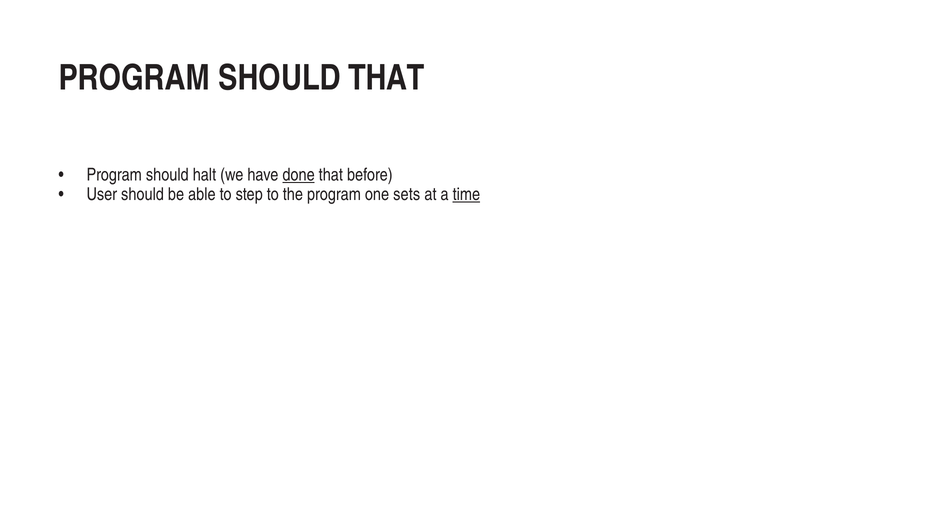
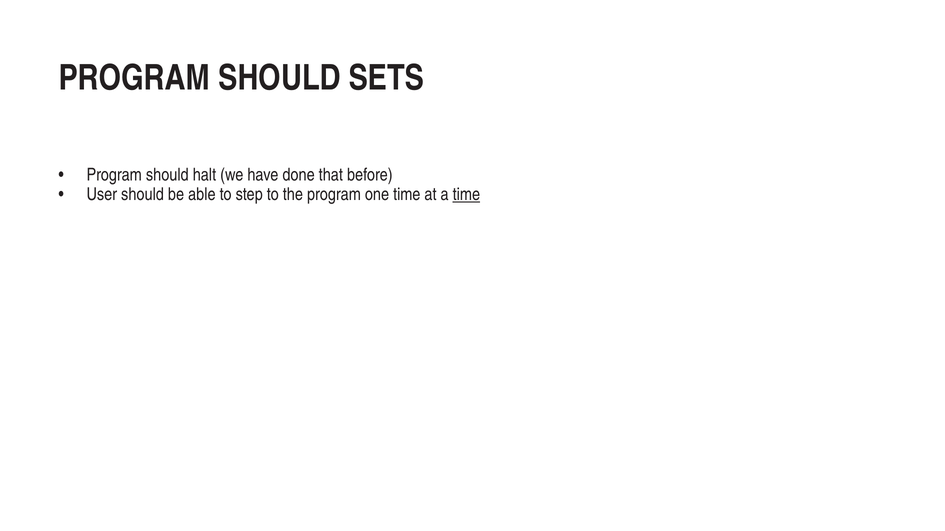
SHOULD THAT: THAT -> SETS (386, 78)
done underline: present -> none (299, 175)
one sets: sets -> time (407, 195)
